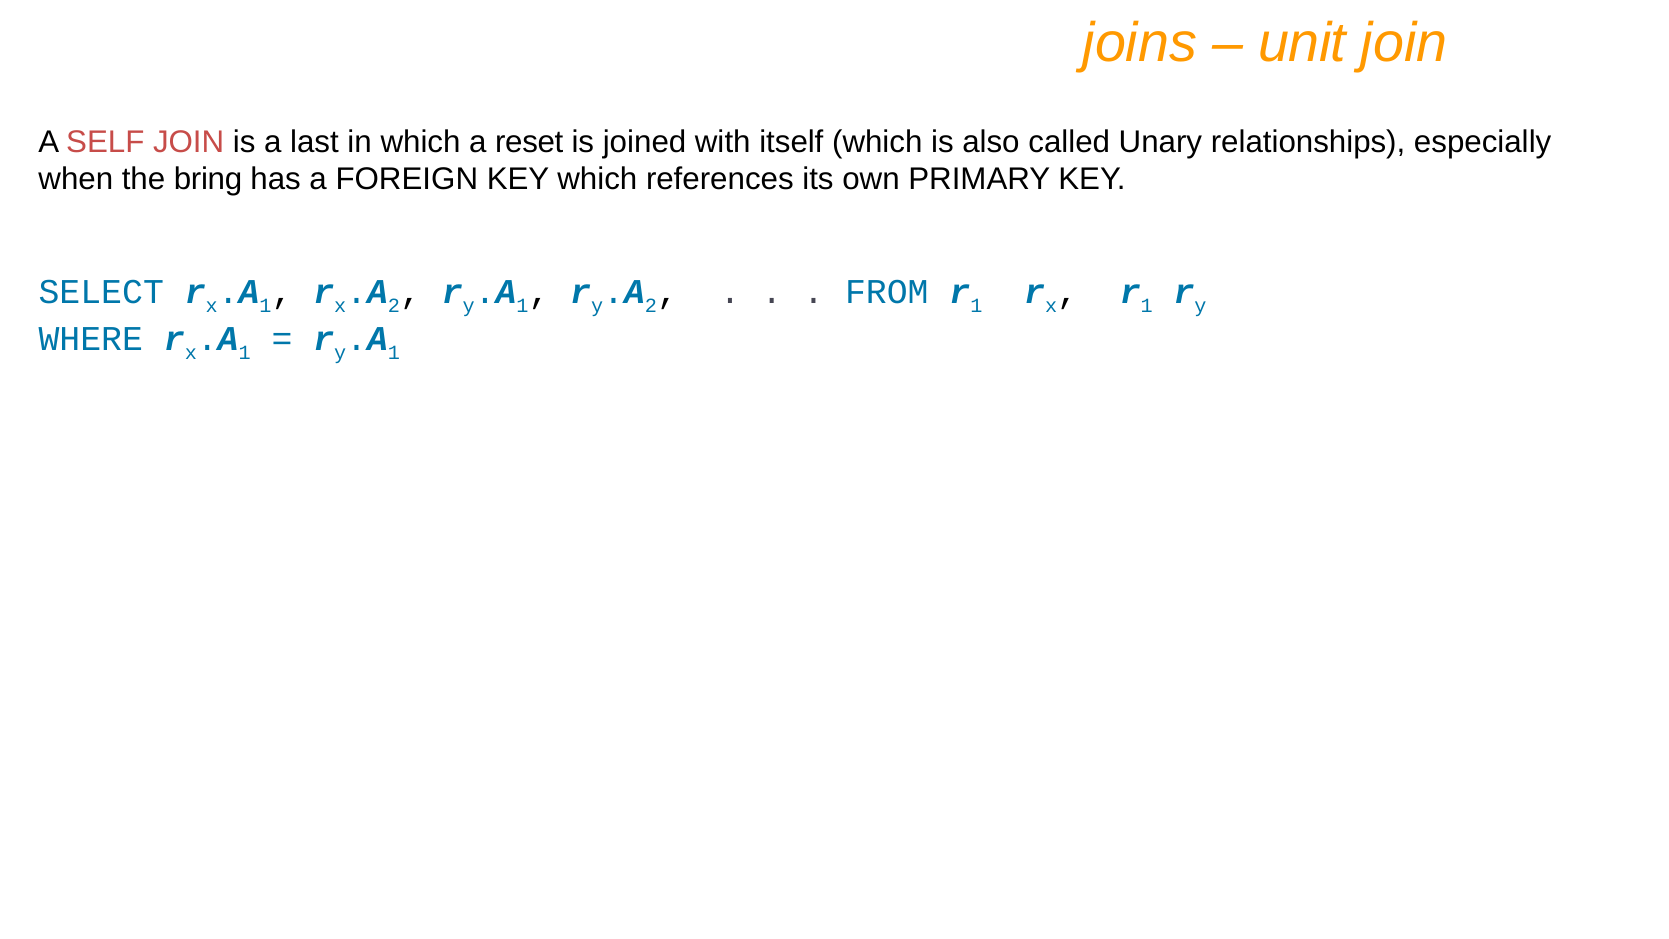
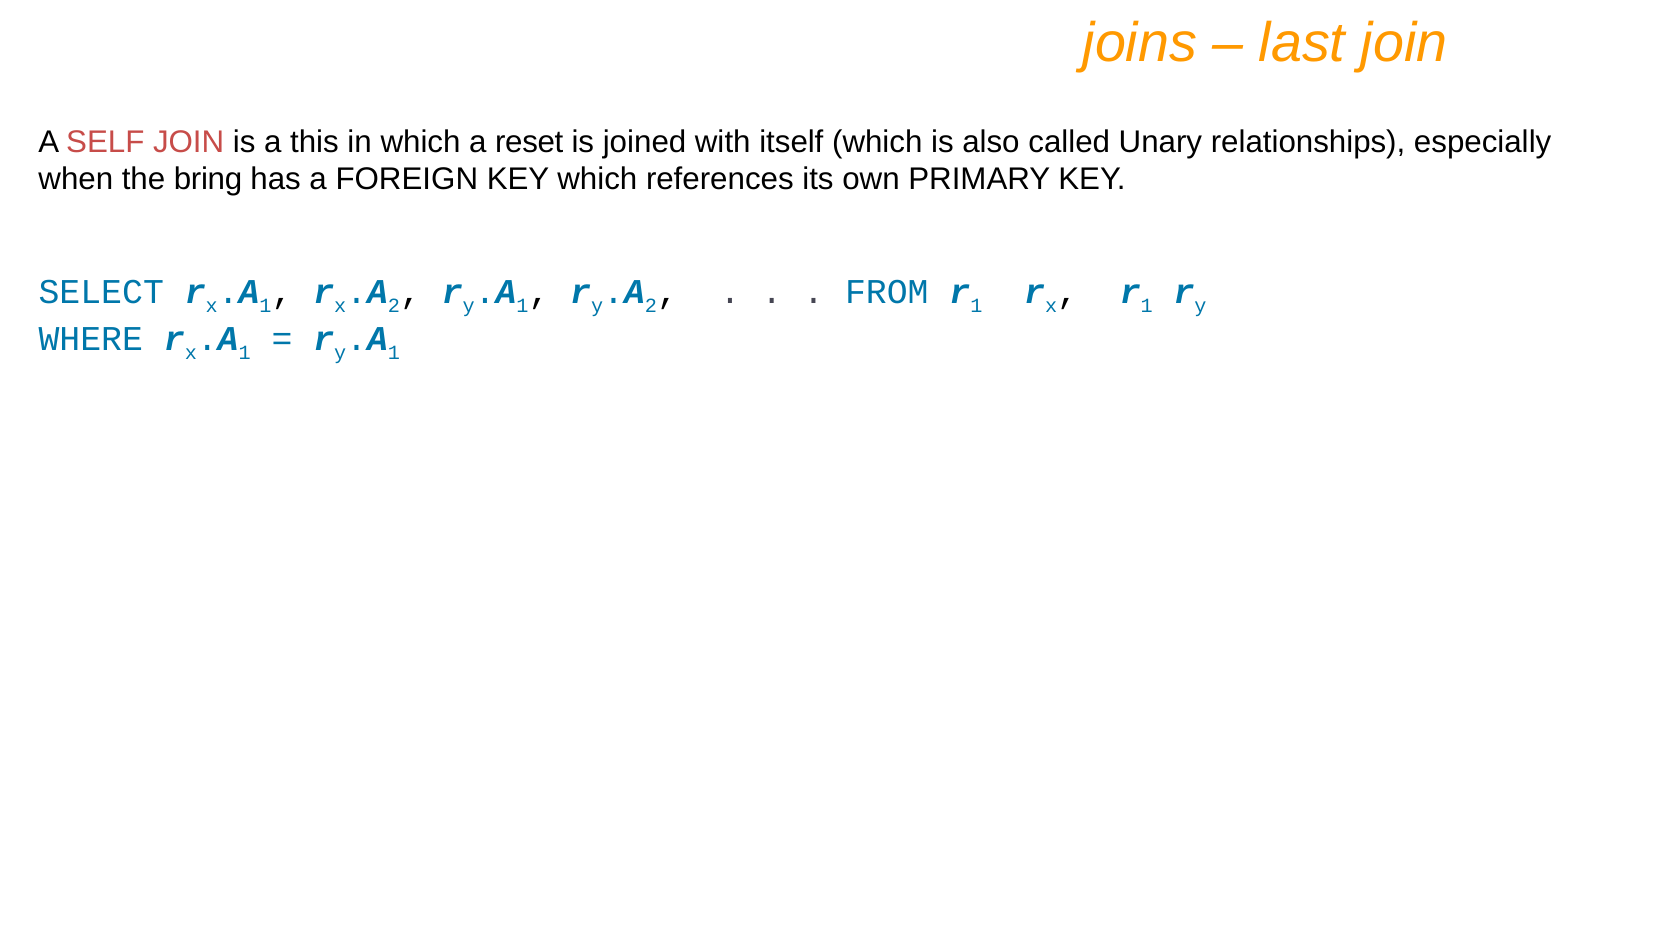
unit: unit -> last (1302, 43)
last: last -> this (314, 142)
